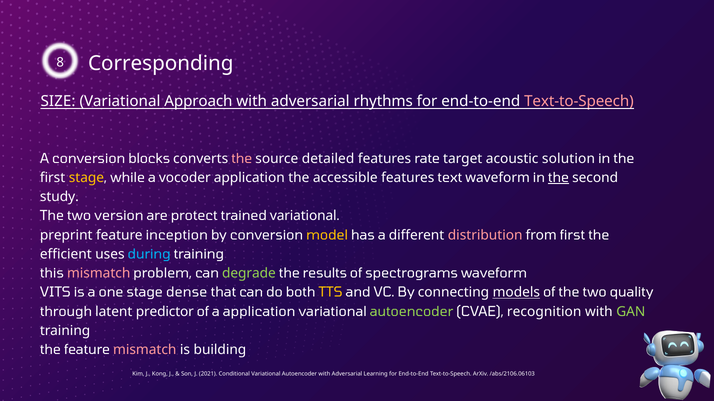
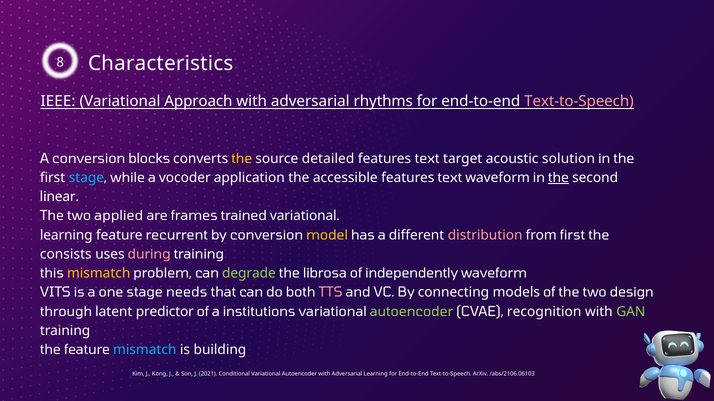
Corresponding: Corresponding -> Characteristics (161, 63)
SIZE: SIZE -> IEEE (58, 102)
the colour: pink -> yellow (242, 159)
rate: rate -> text (427, 159)
stage colour: yellow -> light blue (86, 178)
study: study -> linear (59, 197)
version: version -> applied (119, 216)
protect: protect -> frames (194, 216)
preprint: preprint -> learning (66, 235)
inception: inception -> recurrent (177, 235)
efficient: efficient -> consists (66, 255)
during colour: light blue -> pink (149, 255)
mismatch colour: pink -> yellow (99, 274)
results: results -> librosa (325, 274)
spectrograms: spectrograms -> independently (412, 274)
dense: dense -> needs (187, 293)
TTS colour: yellow -> pink (331, 293)
models underline: present -> none (516, 293)
quality: quality -> design (632, 293)
a application: application -> institutions (259, 312)
mismatch colour: pink -> light blue (145, 350)
